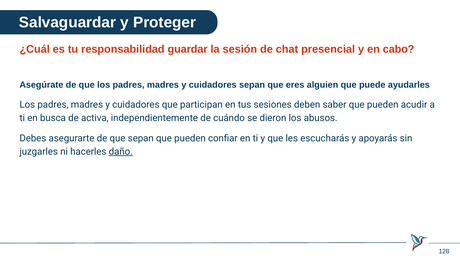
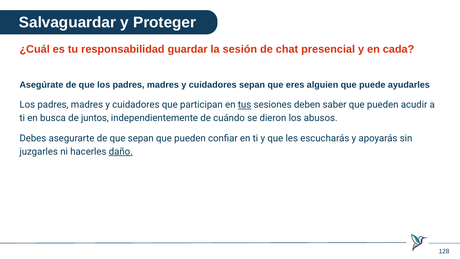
cabo: cabo -> cada (399, 49)
tus underline: none -> present (245, 105)
activa: activa -> juntos (95, 118)
